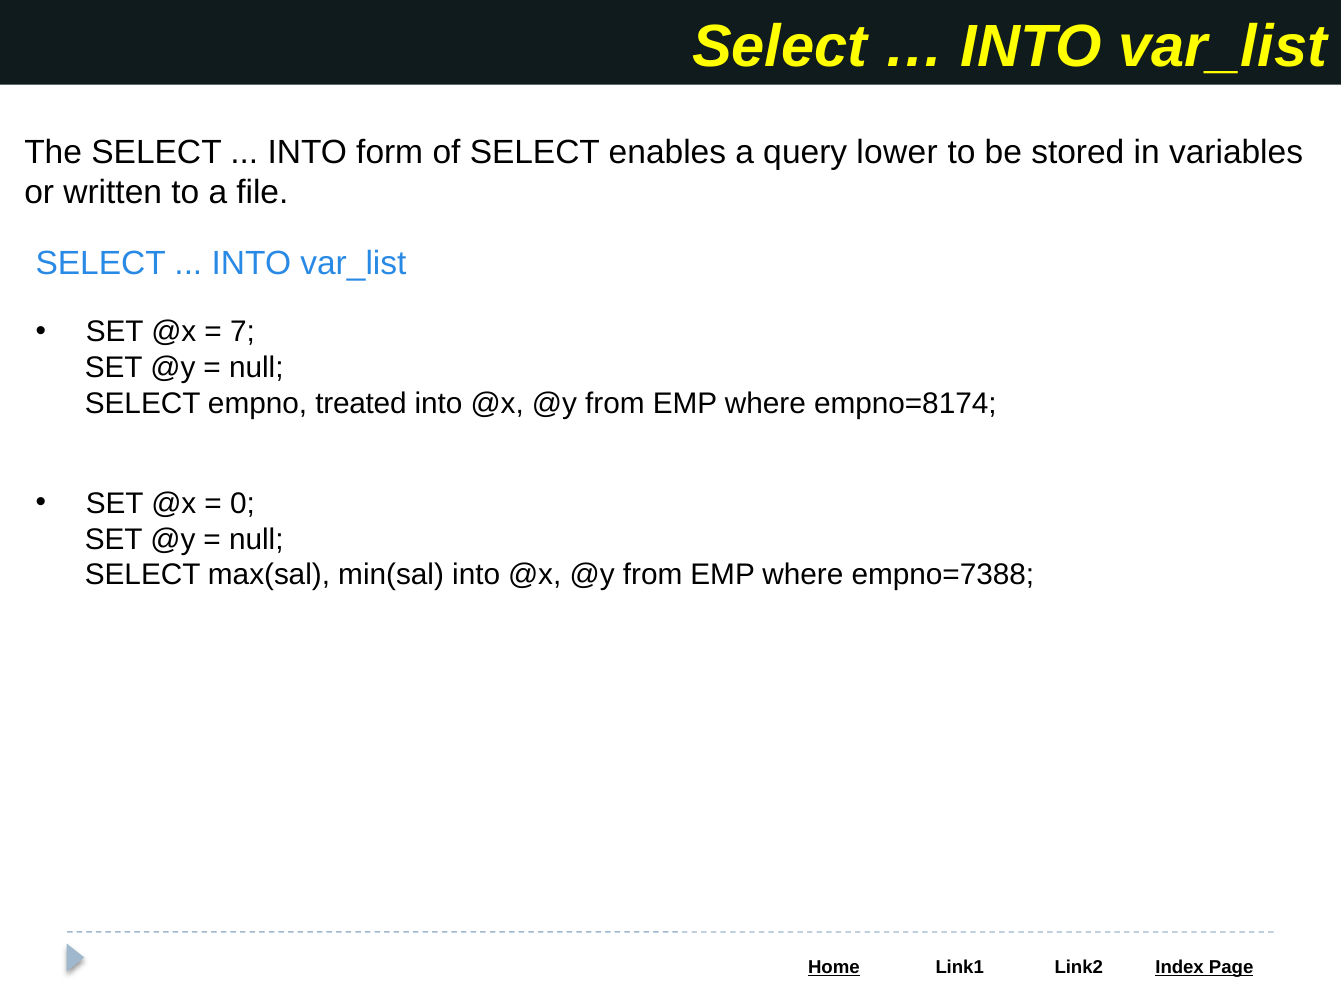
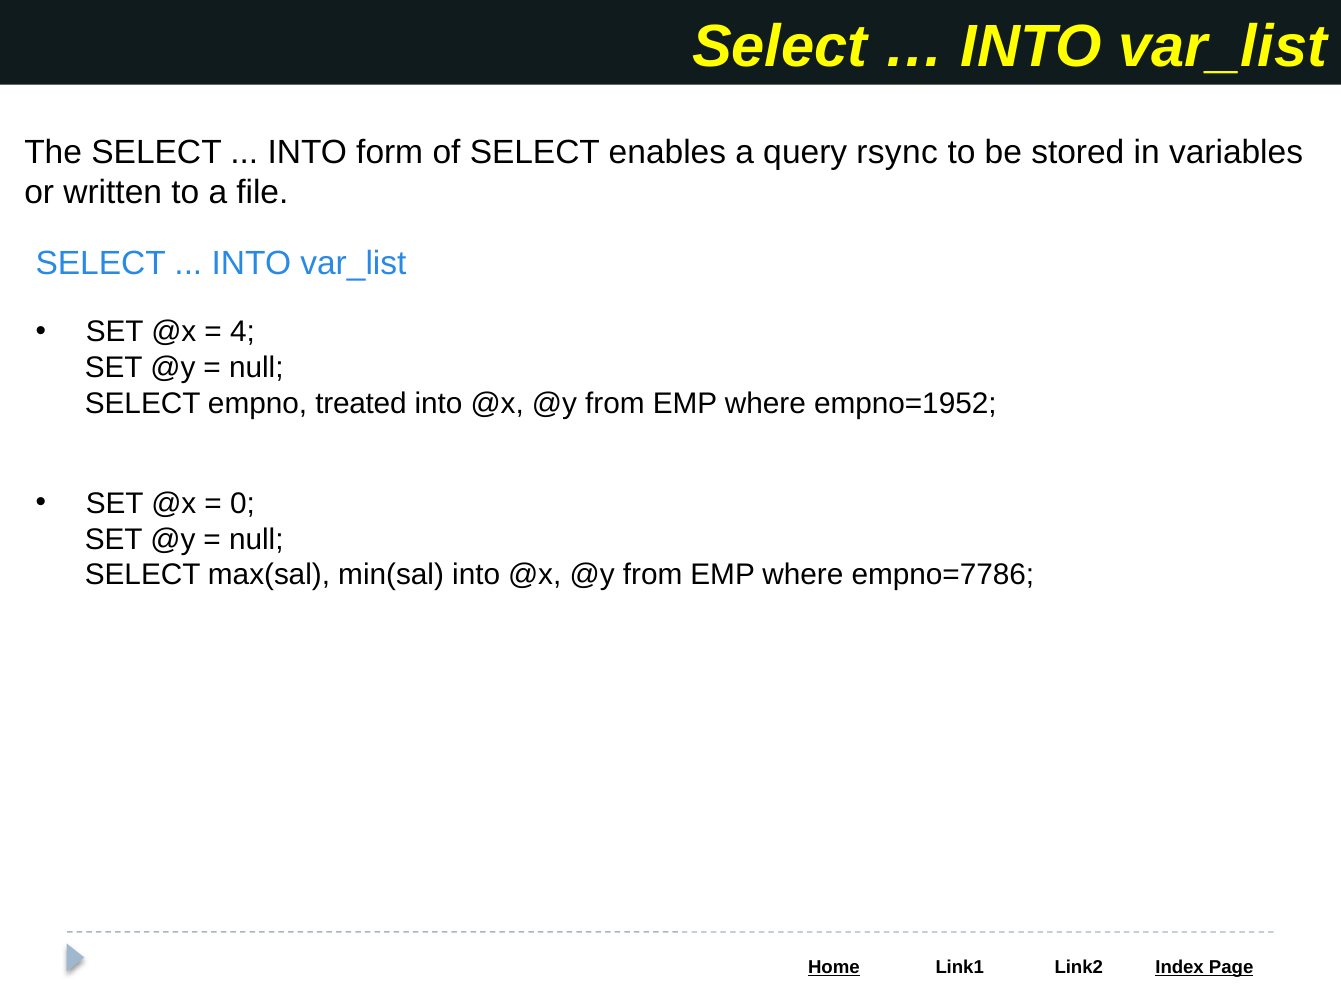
lower: lower -> rsync (897, 152)
7: 7 -> 4 (242, 332)
empno=8174: empno=8174 -> empno=1952 (905, 403)
empno=7388: empno=7388 -> empno=7786 (943, 575)
